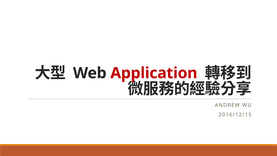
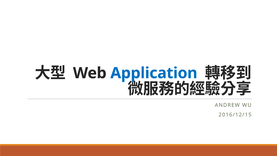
Application colour: red -> blue (154, 73)
